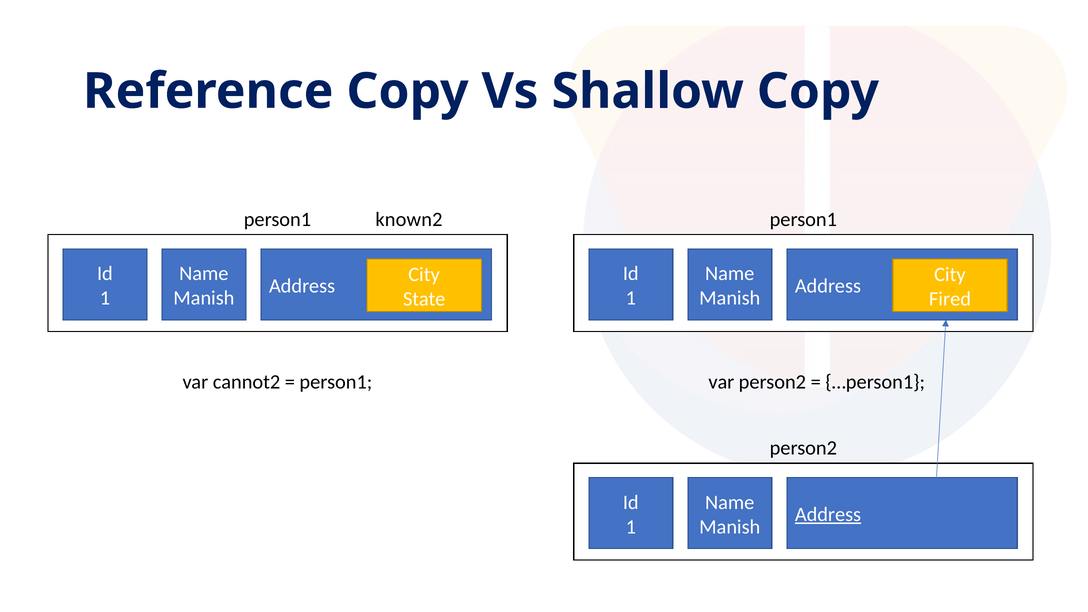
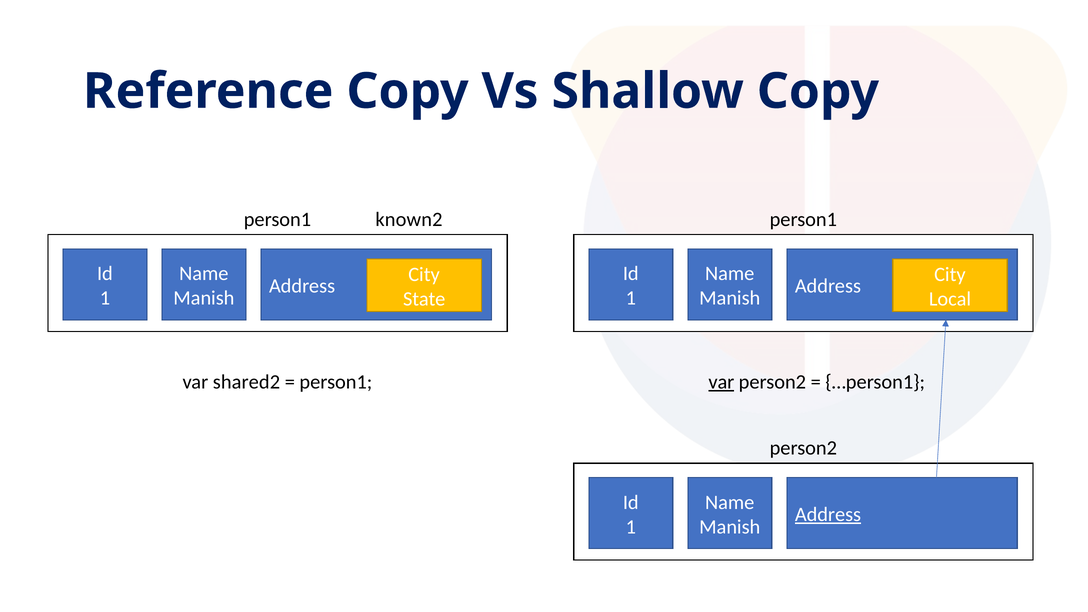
Fired: Fired -> Local (950, 299)
cannot2: cannot2 -> shared2 (246, 382)
var underline: none -> present (721, 382)
